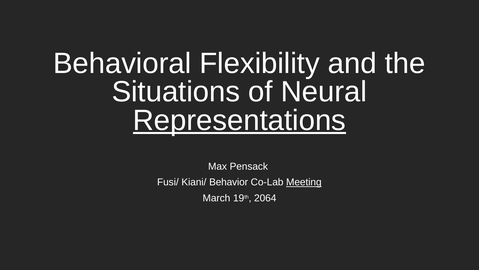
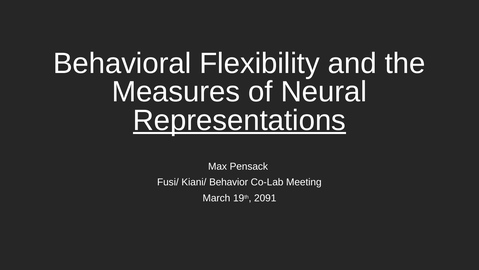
Situations: Situations -> Measures (176, 92)
Meeting underline: present -> none (304, 182)
2064: 2064 -> 2091 (265, 198)
